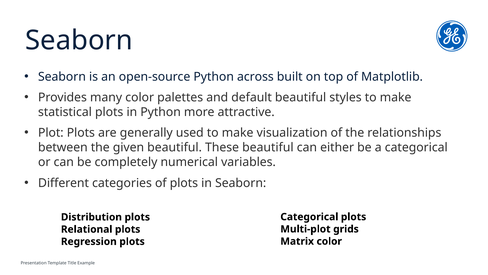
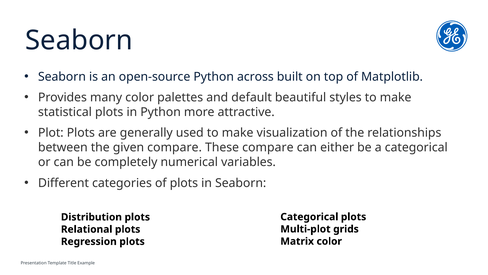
given beautiful: beautiful -> compare (175, 147)
These beautiful: beautiful -> compare (268, 147)
